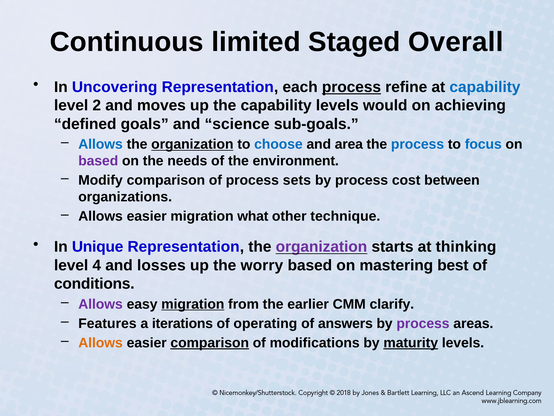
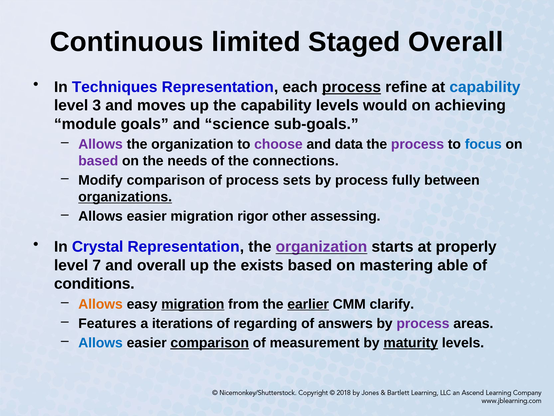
Uncovering: Uncovering -> Techniques (115, 87)
2: 2 -> 3 (97, 105)
defined: defined -> module (85, 124)
Allows colour: blue -> purple (101, 144)
organization underline: present -> none (192, 144)
choose colour: blue -> purple (278, 144)
area: area -> data (349, 144)
process colour: blue -> purple (418, 144)
environment: environment -> connections (296, 161)
cost: cost -> fully (406, 180)
organizations underline: none -> present (125, 197)
what: what -> rigor (253, 216)
technique: technique -> assessing (345, 216)
Unique: Unique -> Crystal (98, 247)
thinking: thinking -> properly (466, 247)
4: 4 -> 7 (97, 265)
and losses: losses -> overall (161, 265)
worry: worry -> exists (262, 265)
best: best -> able (453, 265)
Allows colour: purple -> orange (101, 304)
earlier underline: none -> present (308, 304)
operating: operating -> regarding (265, 323)
Allows colour: orange -> blue (101, 343)
modifications: modifications -> measurement (315, 343)
